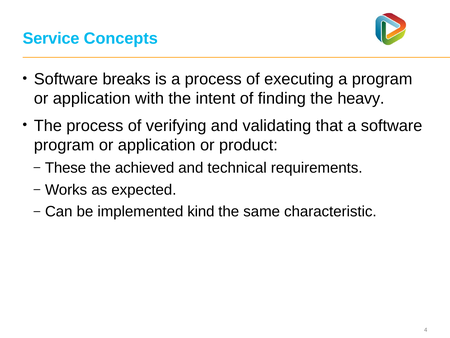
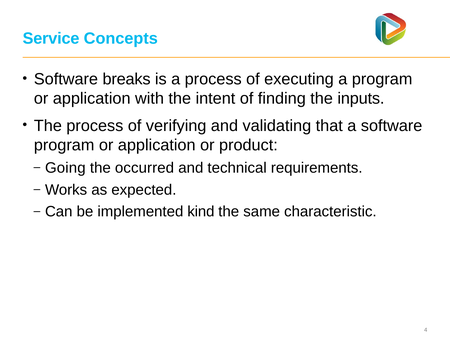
heavy: heavy -> inputs (361, 98)
These: These -> Going (65, 168)
achieved: achieved -> occurred (145, 168)
